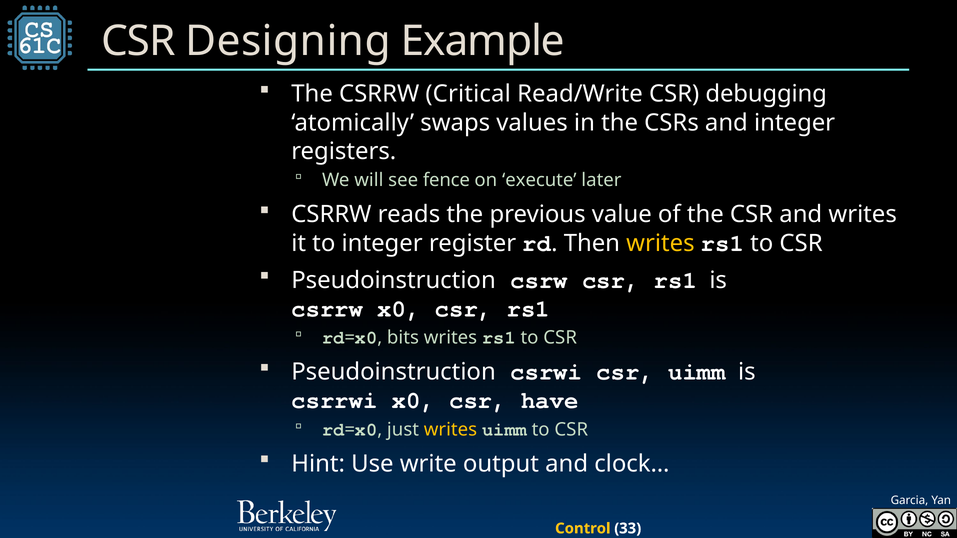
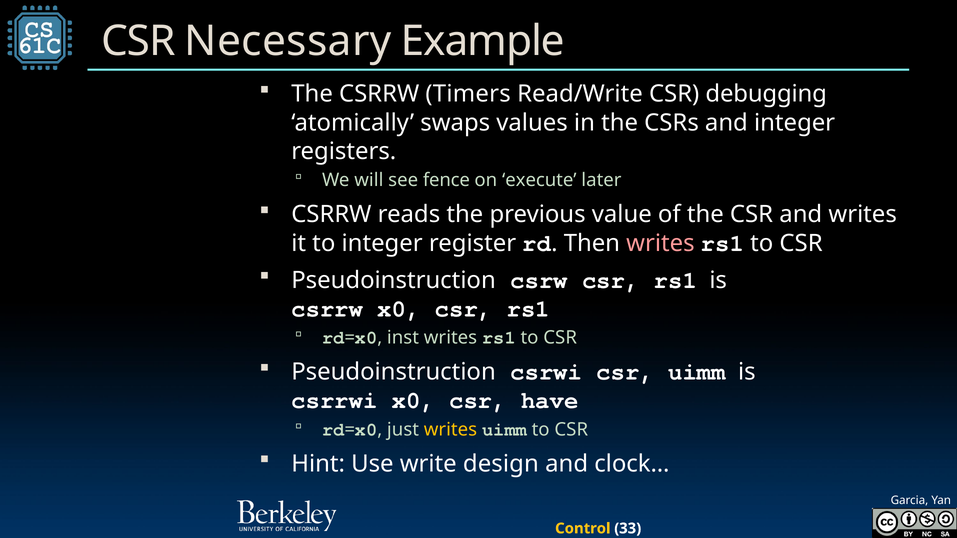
Designing: Designing -> Necessary (288, 41)
Critical: Critical -> Timers (468, 94)
writes colour: yellow -> pink (660, 243)
bits: bits -> inst (403, 338)
output: output -> design (501, 464)
